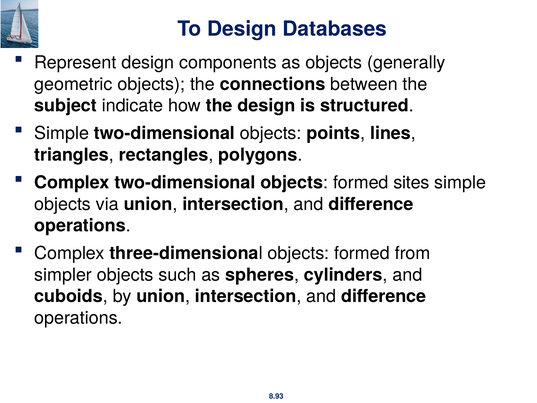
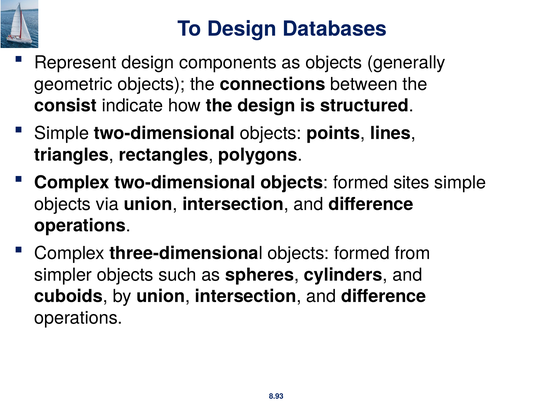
subject: subject -> consist (66, 106)
